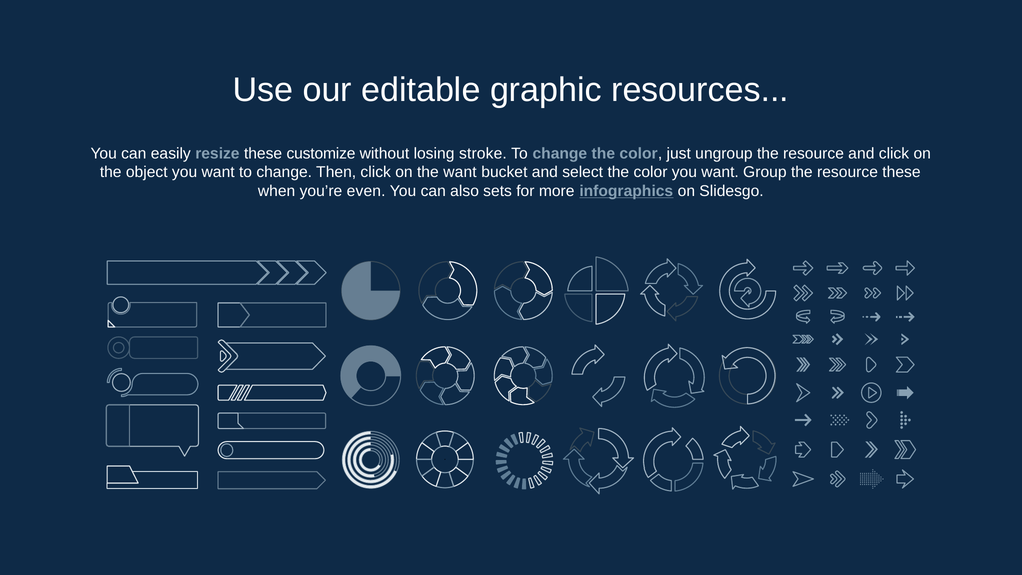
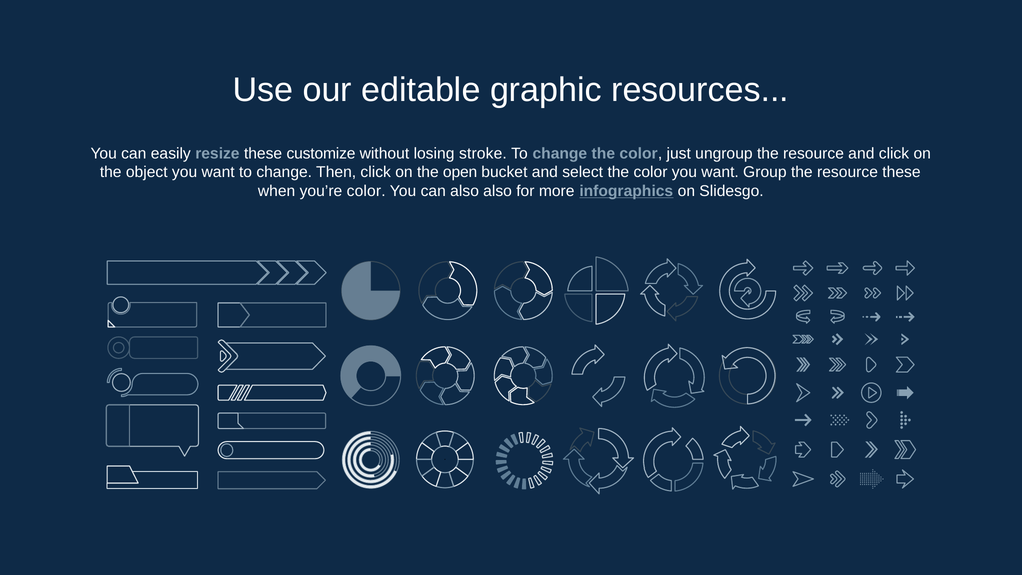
the want: want -> open (460, 172)
you’re even: even -> color (366, 191)
also sets: sets -> also (498, 191)
